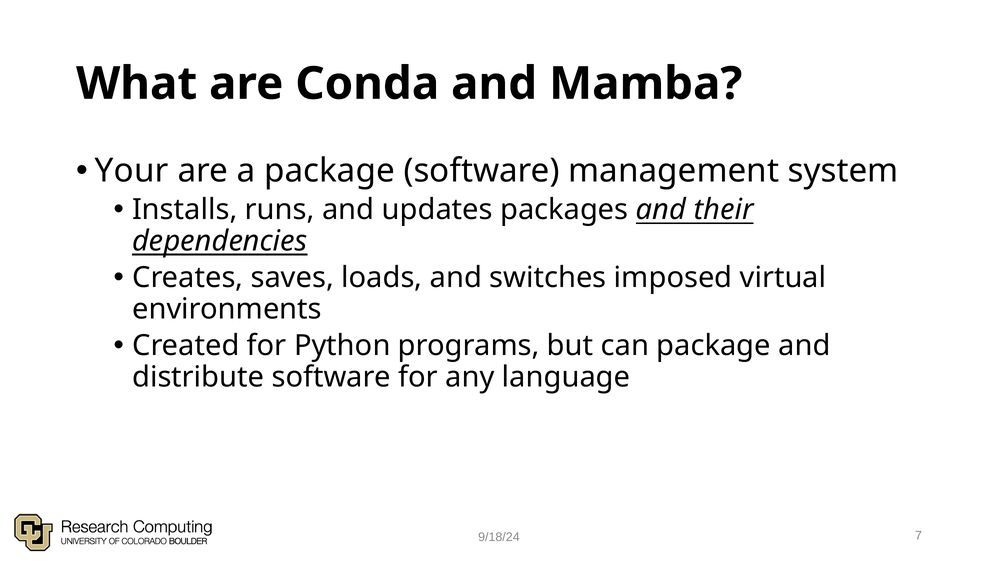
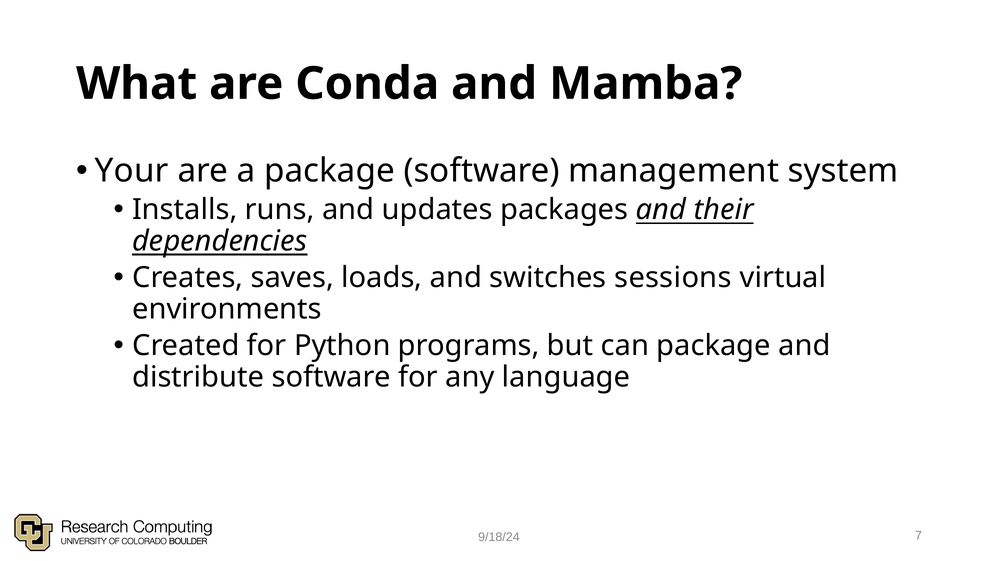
imposed: imposed -> sessions (673, 278)
